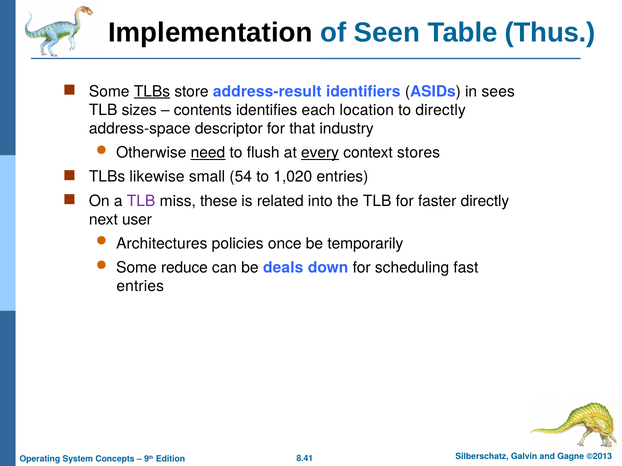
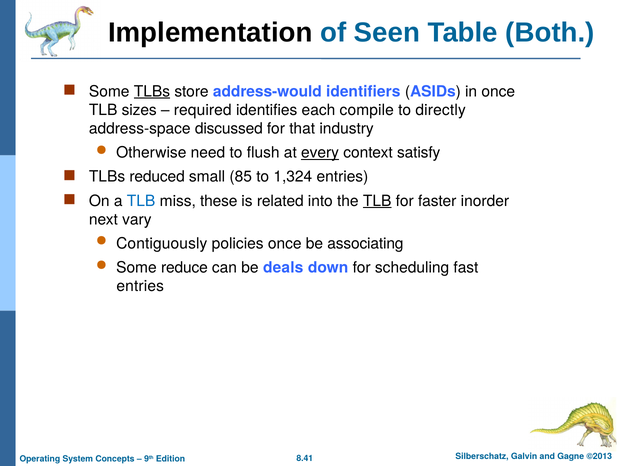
Thus: Thus -> Both (550, 33)
address-result: address-result -> address-would (267, 91)
in sees: sees -> once (498, 91)
contents: contents -> required (203, 110)
location: location -> compile (367, 110)
descriptor: descriptor -> discussed (229, 129)
need underline: present -> none (208, 153)
stores: stores -> satisfy (419, 153)
likewise: likewise -> reduced (157, 177)
54: 54 -> 85 (241, 177)
1,020: 1,020 -> 1,324 (293, 177)
TLB colour: purple -> blue (141, 201)
TLB underline: none -> present (377, 201)
faster directly: directly -> inorder (485, 201)
user: user -> vary (137, 220)
Architectures: Architectures -> Contiguously (162, 244)
temporarily: temporarily -> associating (365, 244)
